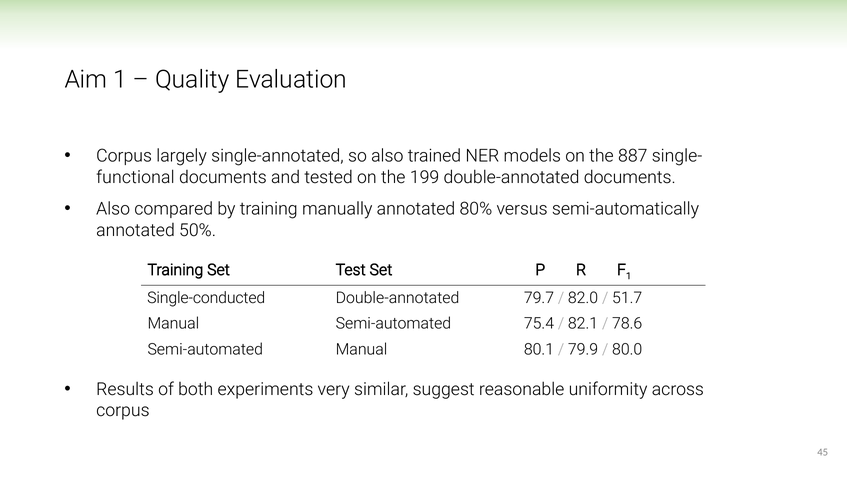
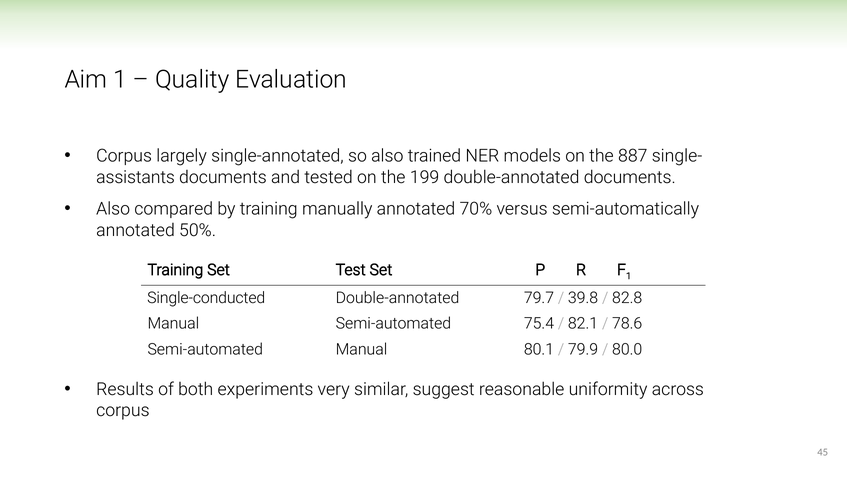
functional: functional -> assistants (136, 177)
80%: 80% -> 70% (476, 209)
82.0: 82.0 -> 39.8 (583, 298)
51.7: 51.7 -> 82.8 (627, 298)
